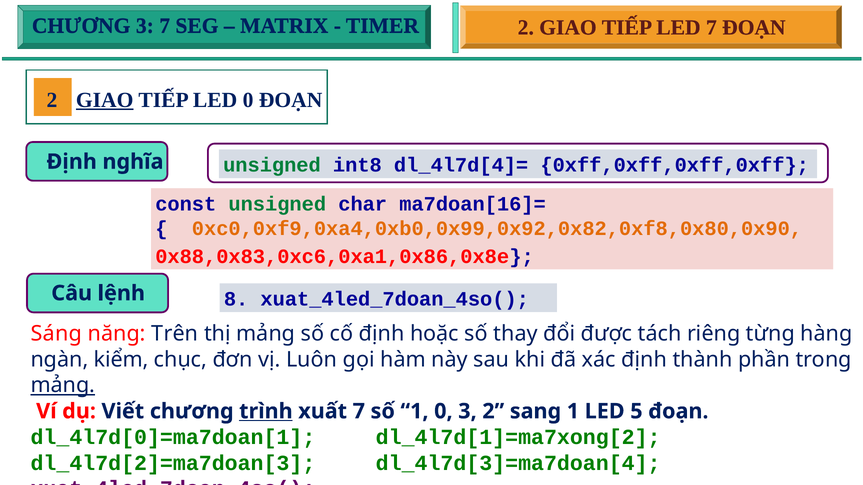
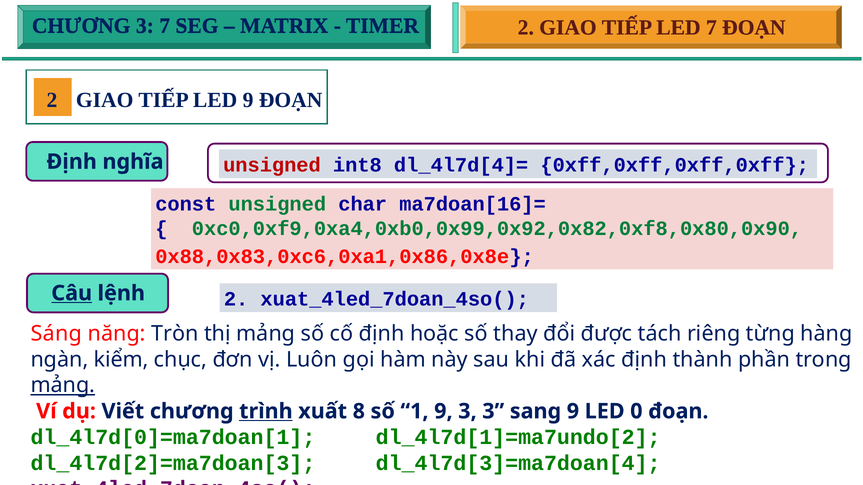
GIAO underline: present -> none (105, 100)
LED 0: 0 -> 9 (248, 100)
unsigned colour: green -> red (272, 165)
0xc0,0xf9,0xa4,0xb0,0x99,0x92,0x82,0xf8,0x80,0x90 colour: orange -> green (497, 229)
Câu underline: none -> present (72, 293)
lệnh 8: 8 -> 2 (236, 299)
Trên: Trên -> Tròn (175, 334)
xuất 7: 7 -> 8 (359, 412)
1 0: 0 -> 9 (443, 412)
3 2: 2 -> 3 (493, 412)
sang 1: 1 -> 9 (573, 412)
LED 5: 5 -> 0 (636, 412)
dl_4l7d[1]=ma7xong[2: dl_4l7d[1]=ma7xong[2 -> dl_4l7d[1]=ma7undo[2 (518, 438)
